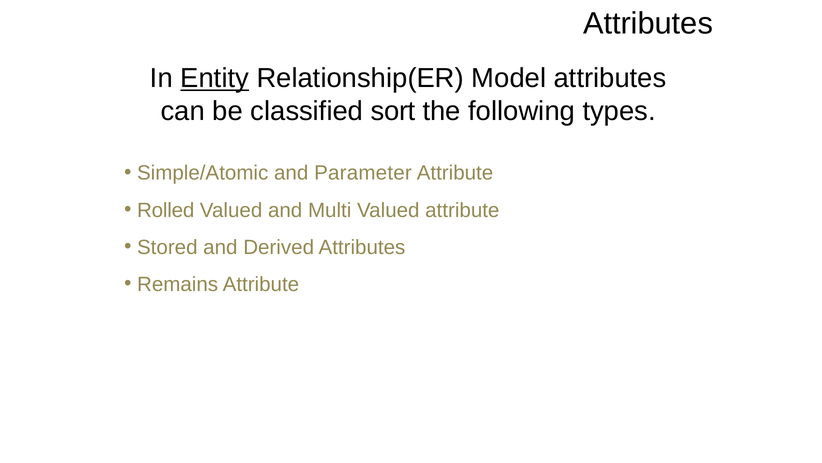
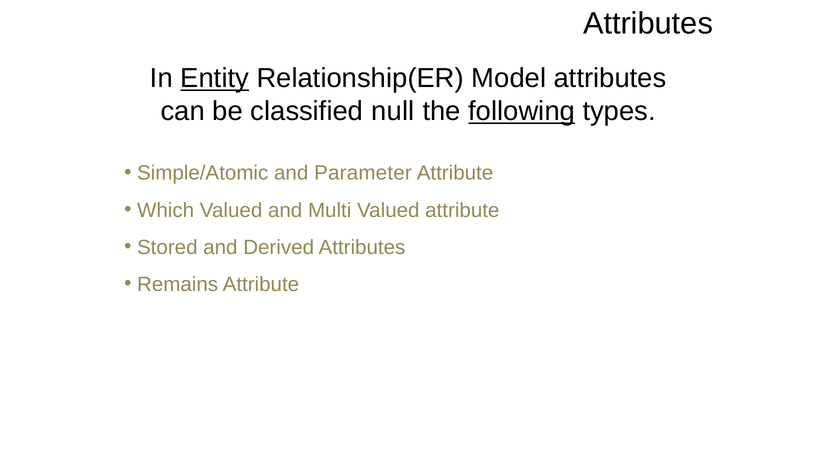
sort: sort -> null (393, 111)
following underline: none -> present (522, 111)
Rolled: Rolled -> Which (166, 210)
